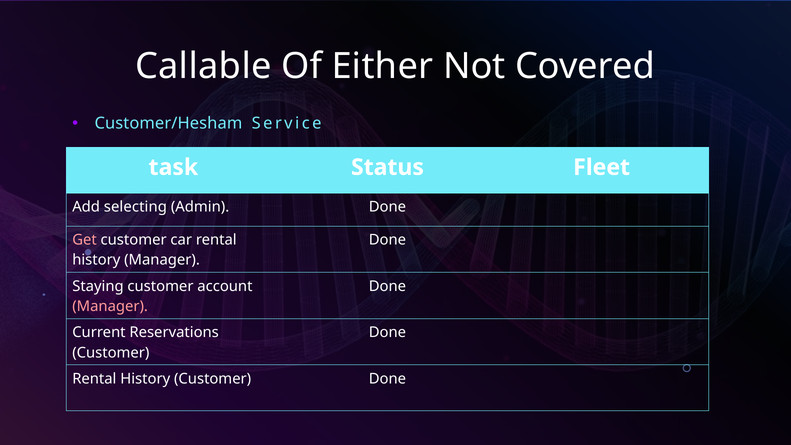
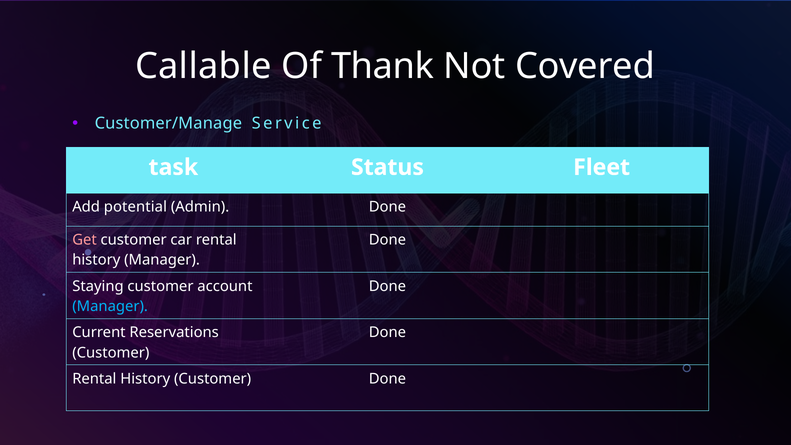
Either: Either -> Thank (383, 66)
Customer/Hesham: Customer/Hesham -> Customer/Manage (168, 123)
selecting: selecting -> potential (135, 207)
Manager colour: pink -> light blue (110, 306)
